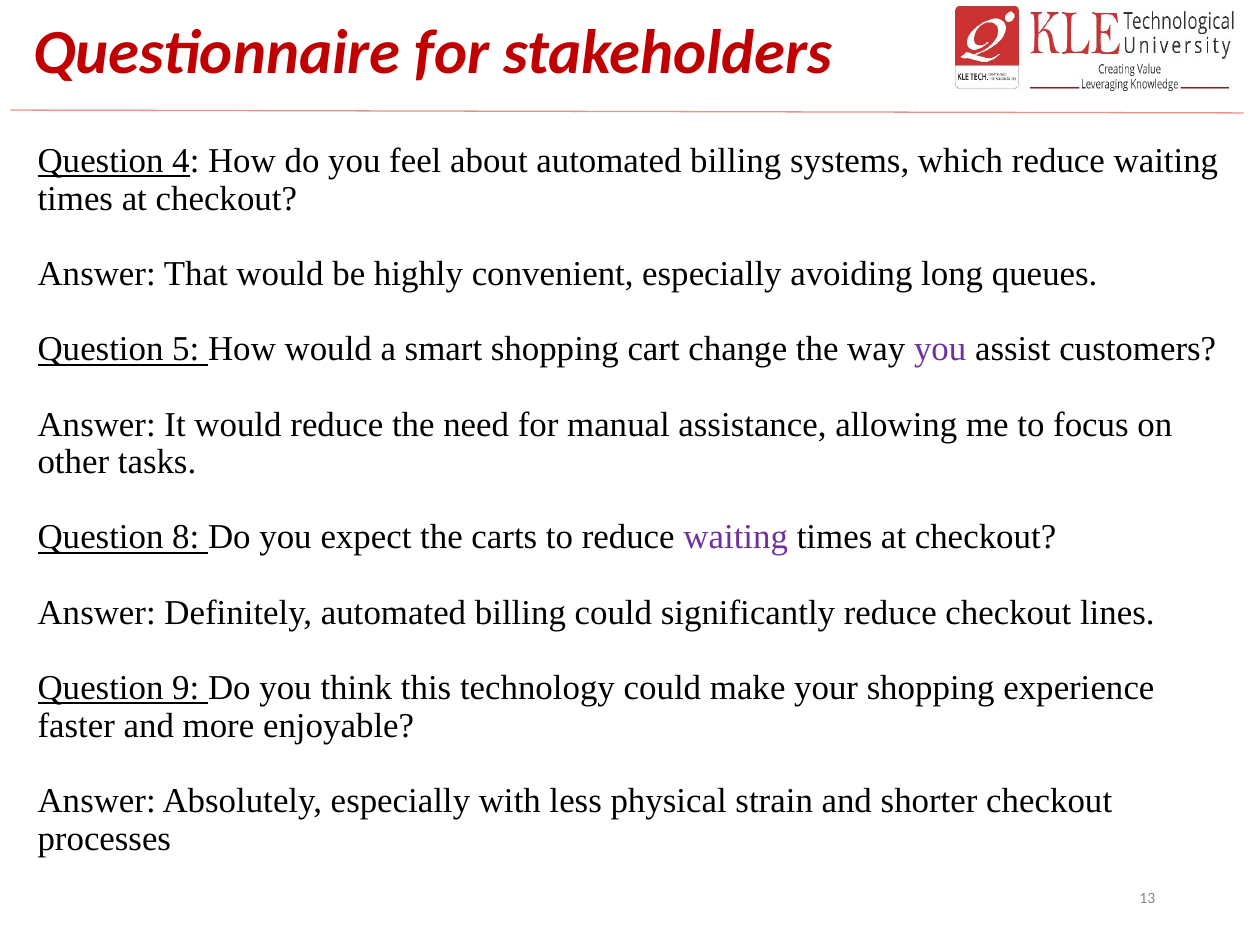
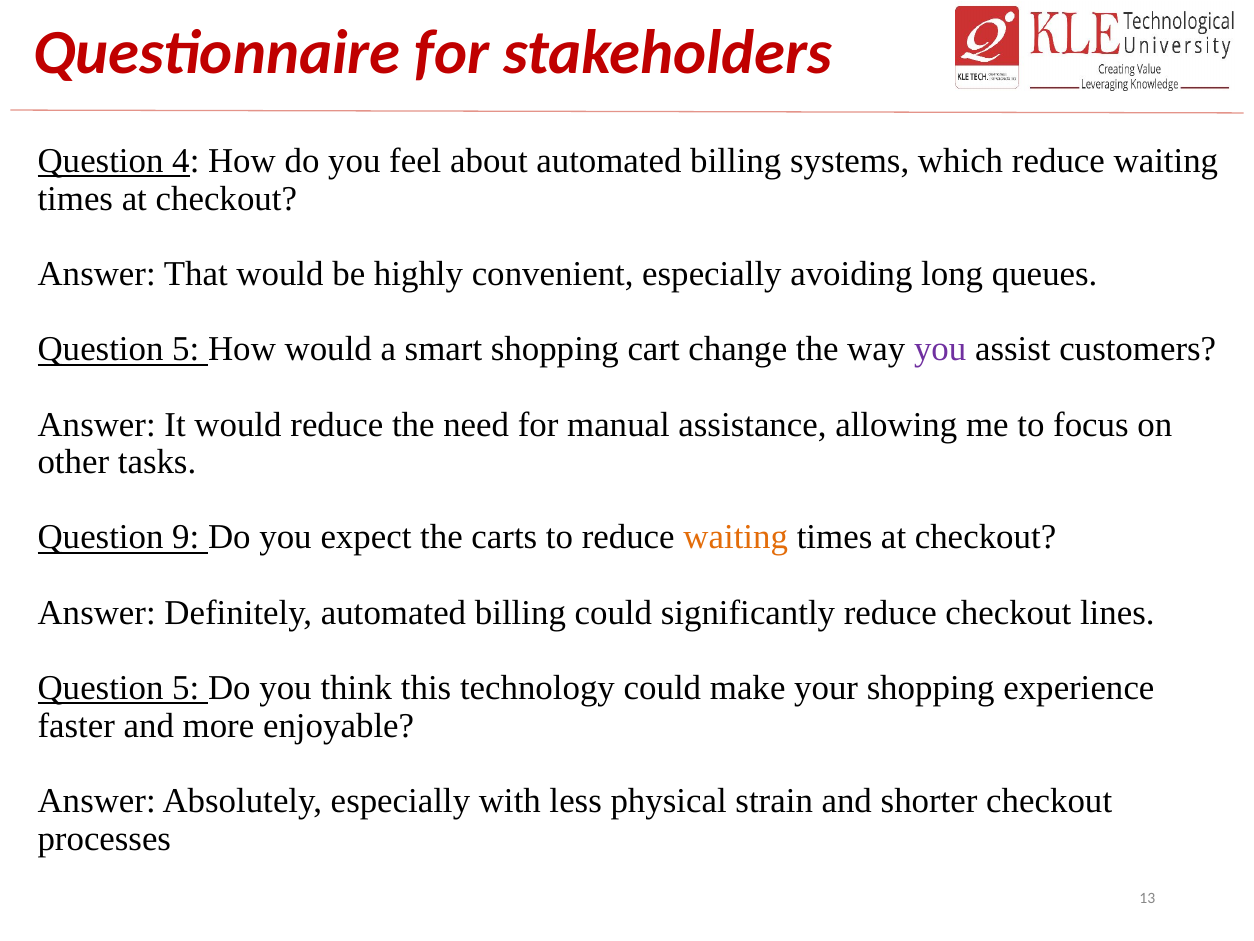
8: 8 -> 9 (186, 537)
waiting colour: purple -> orange (736, 537)
9: 9 -> 5 (186, 688)
